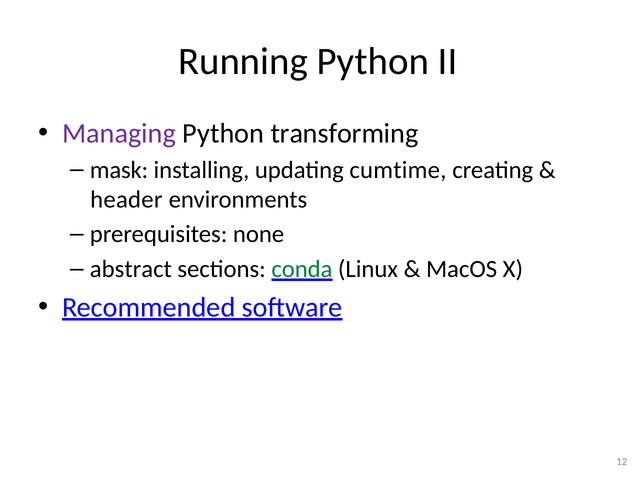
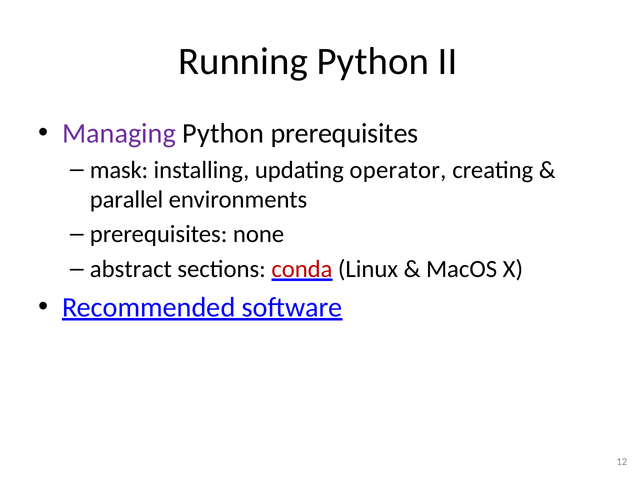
Python transforming: transforming -> prerequisites (345, 133)
cumtime: cumtime -> operator (398, 170)
header: header -> parallel (127, 200)
conda colour: green -> red (302, 269)
